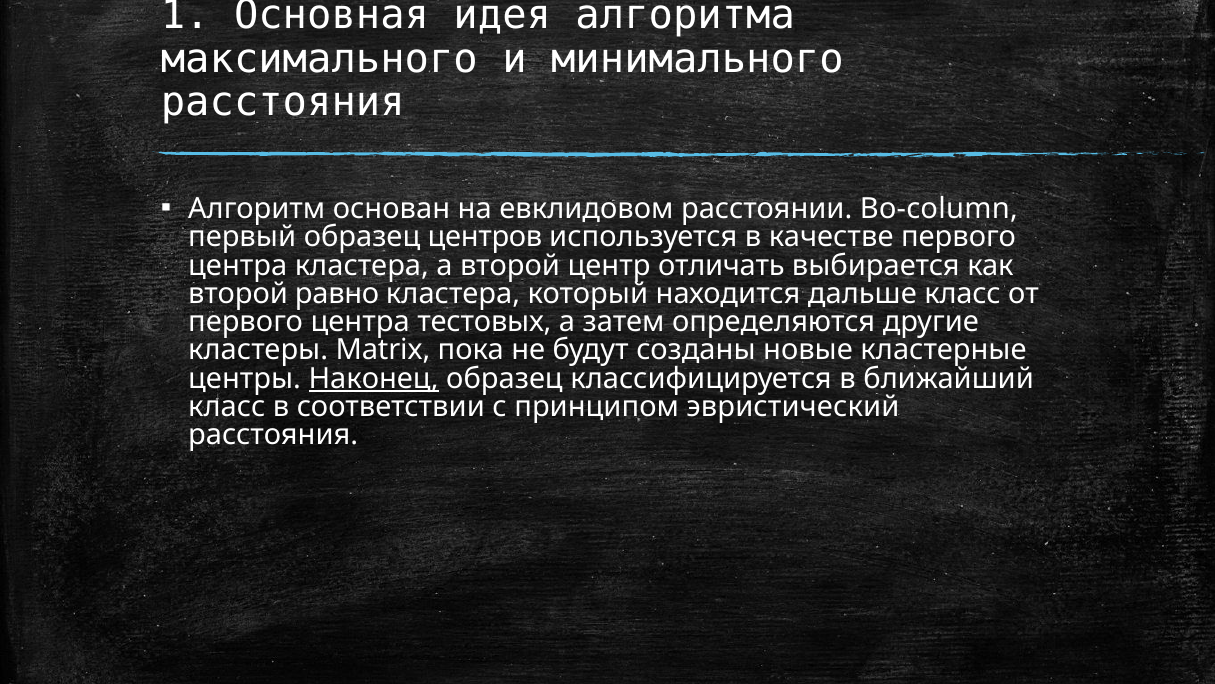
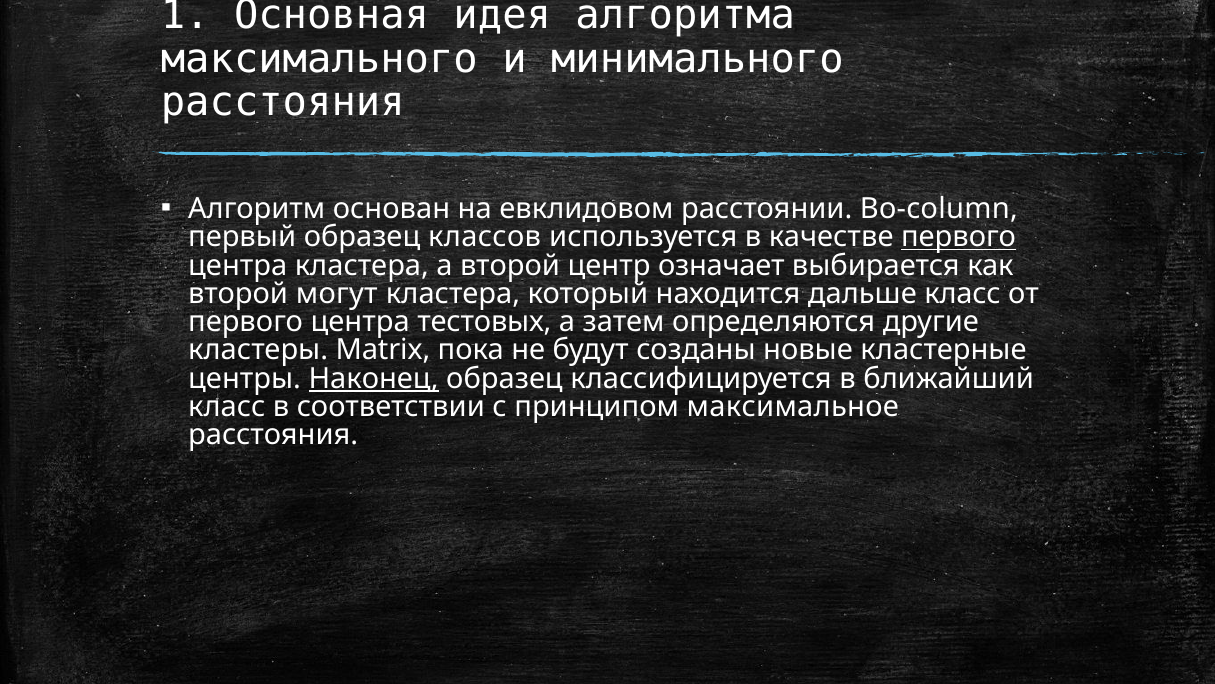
центров: центров -> классов (485, 237)
первого underline: none -> present (959, 237)
отличать: отличать -> означает (721, 265)
равно: равно -> могут (337, 294)
эвристический: эвристический -> максимальное (793, 407)
